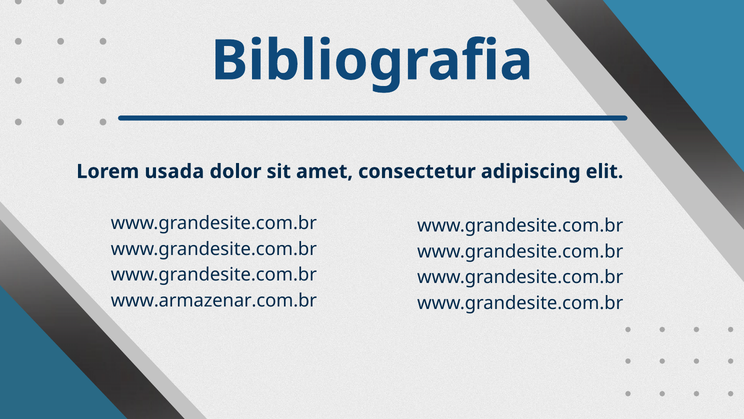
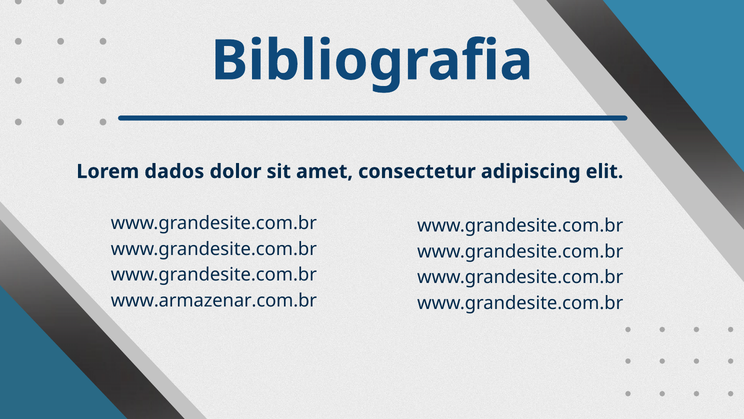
usada: usada -> dados (174, 171)
